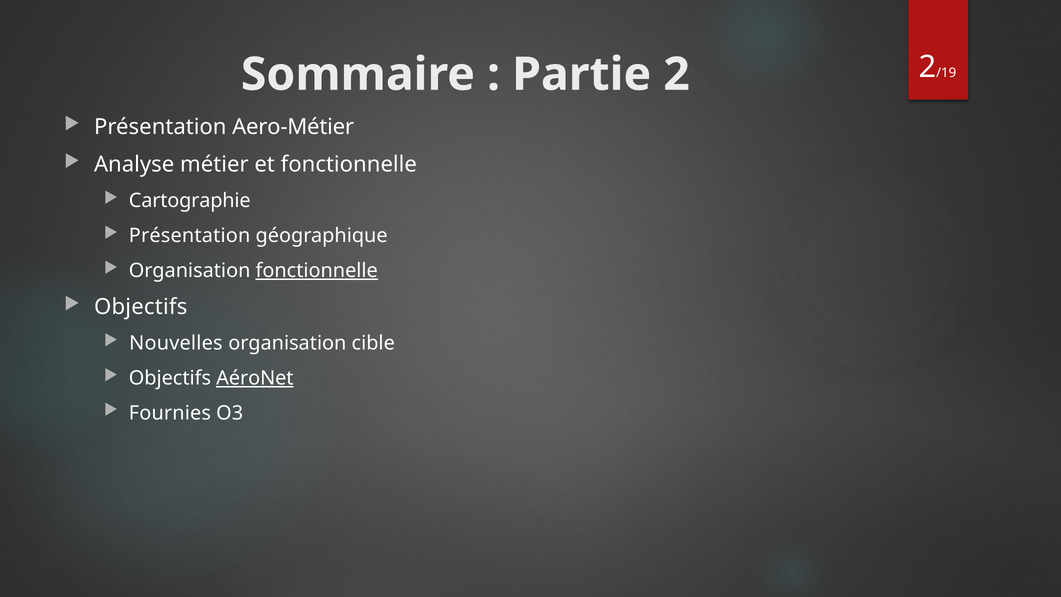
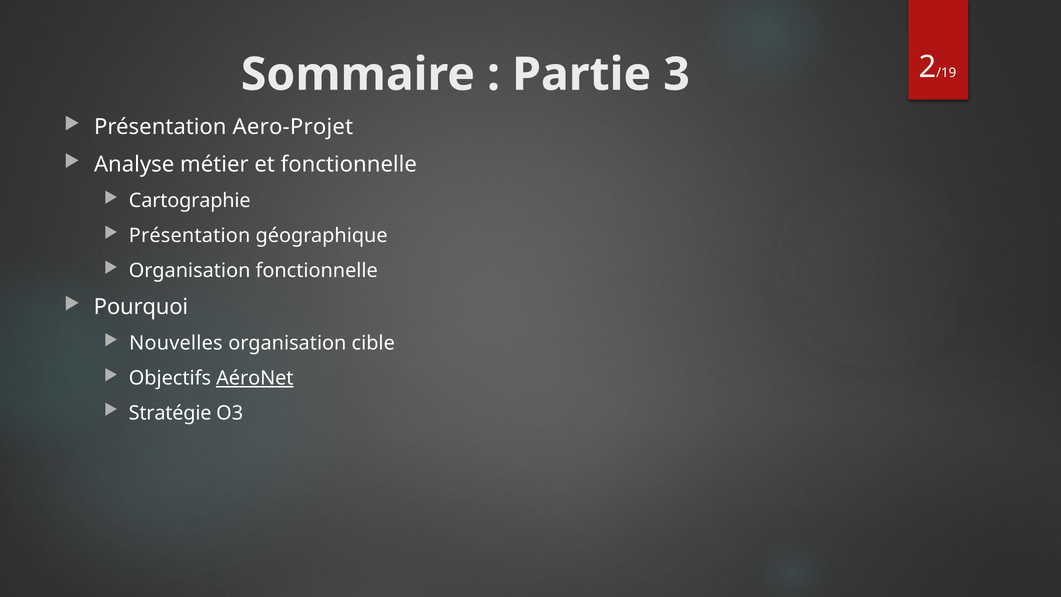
Partie 2: 2 -> 3 (677, 74)
Aero-Métier: Aero-Métier -> Aero-Projet (293, 127)
fonctionnelle underline: present -> none (317, 271)
Objectifs: Objectifs -> Pourquoi (141, 307)
Fournies: Fournies -> Stratégie (170, 413)
